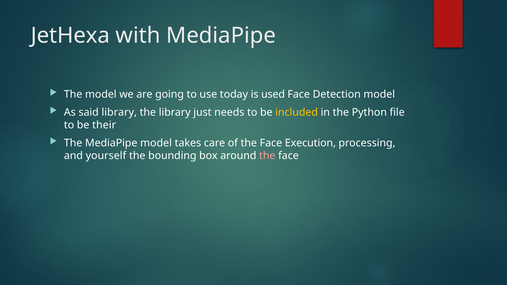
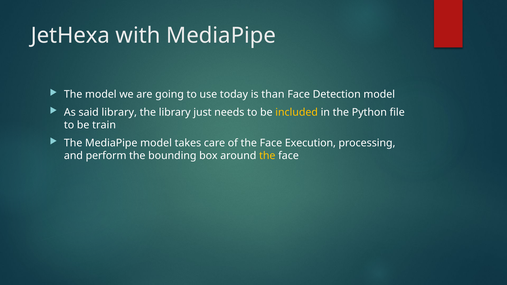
used: used -> than (273, 94)
their: their -> train (104, 125)
yourself: yourself -> perform (106, 156)
the colour: pink -> yellow (267, 156)
